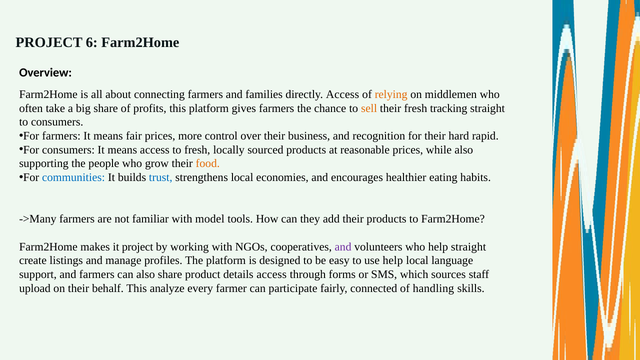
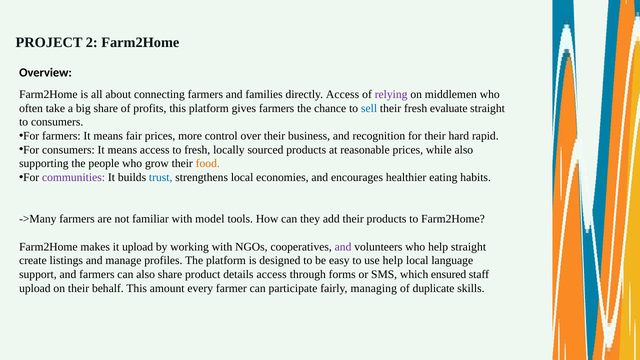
6: 6 -> 2 (92, 43)
relying colour: orange -> purple (391, 94)
sell colour: orange -> blue (369, 108)
tracking: tracking -> evaluate (449, 108)
communities colour: blue -> purple (74, 178)
it project: project -> upload (138, 247)
sources: sources -> ensured (449, 275)
analyze: analyze -> amount (167, 288)
connected: connected -> managing (374, 288)
handling: handling -> duplicate (434, 288)
